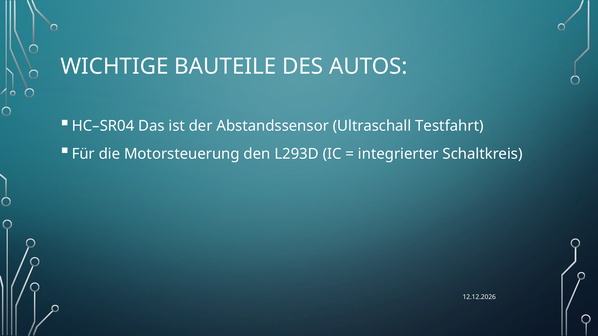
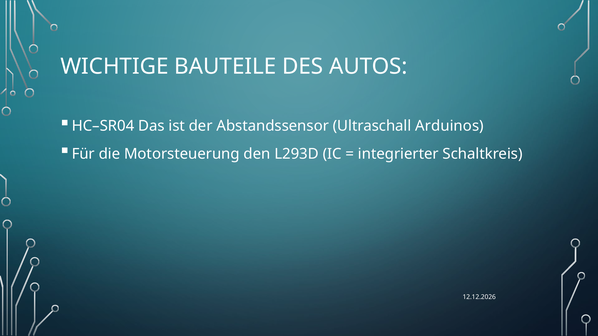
Testfahrt: Testfahrt -> Arduinos (450, 126)
